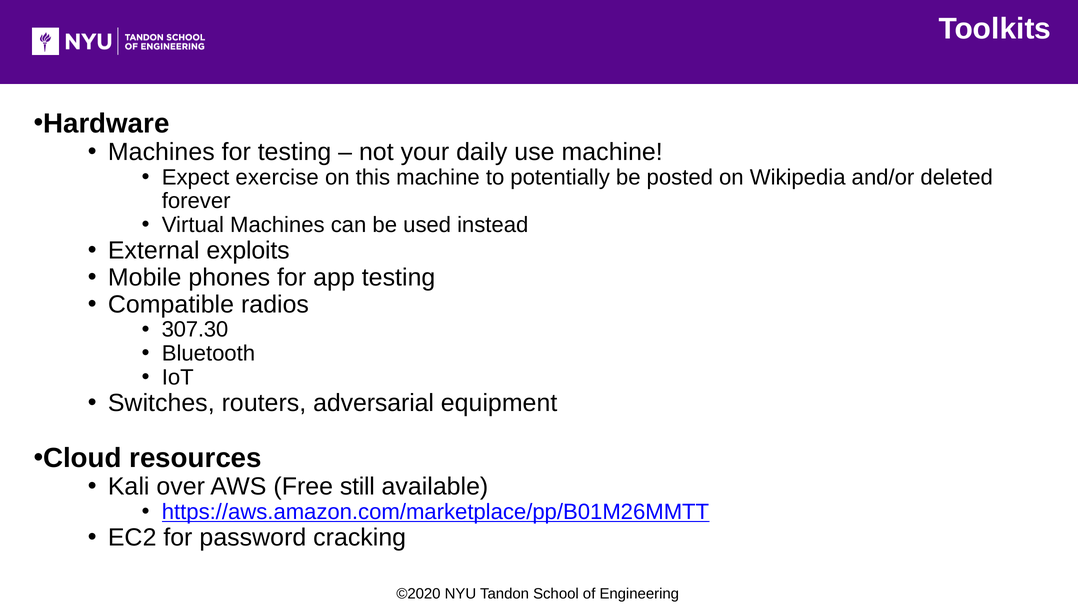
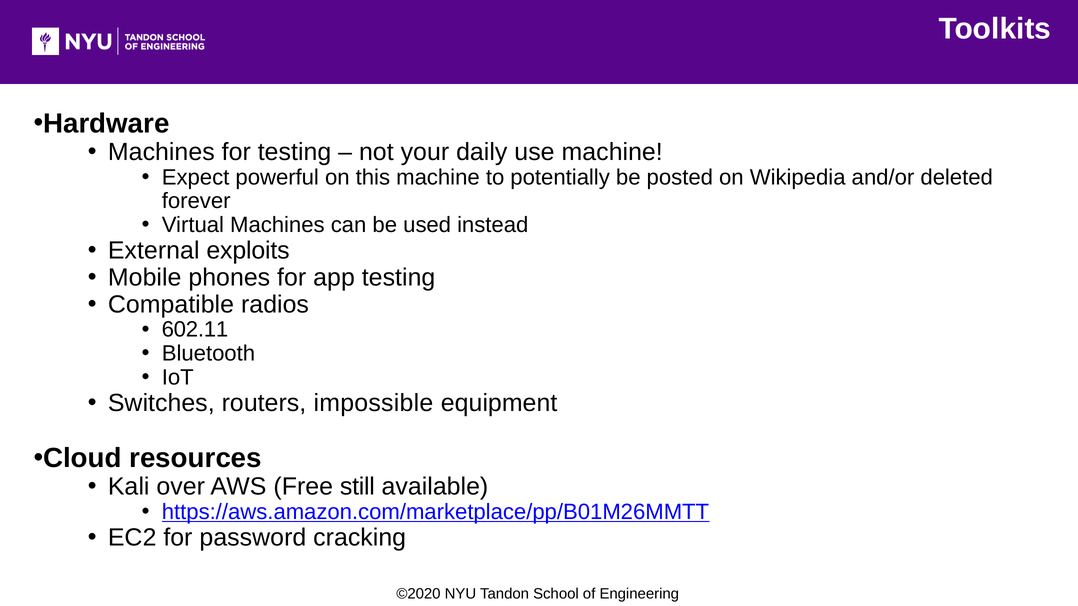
exercise: exercise -> powerful (277, 177)
307.30: 307.30 -> 602.11 (195, 330)
adversarial: adversarial -> impossible (373, 403)
